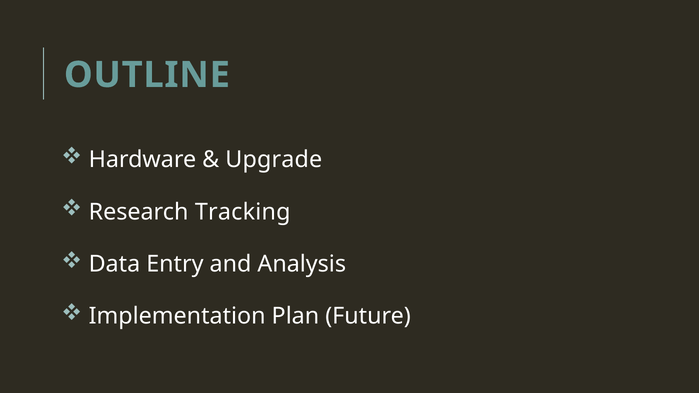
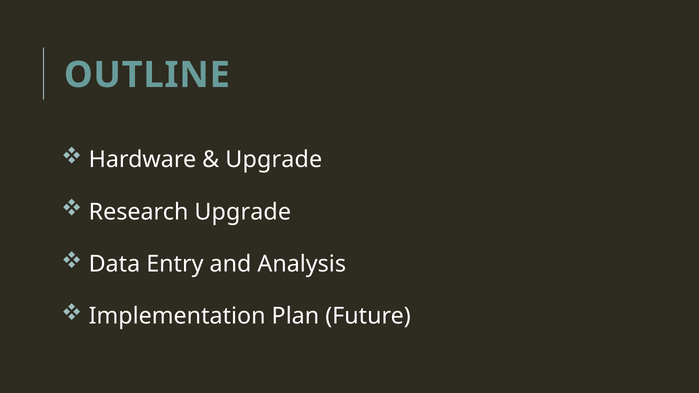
Research Tracking: Tracking -> Upgrade (243, 212)
